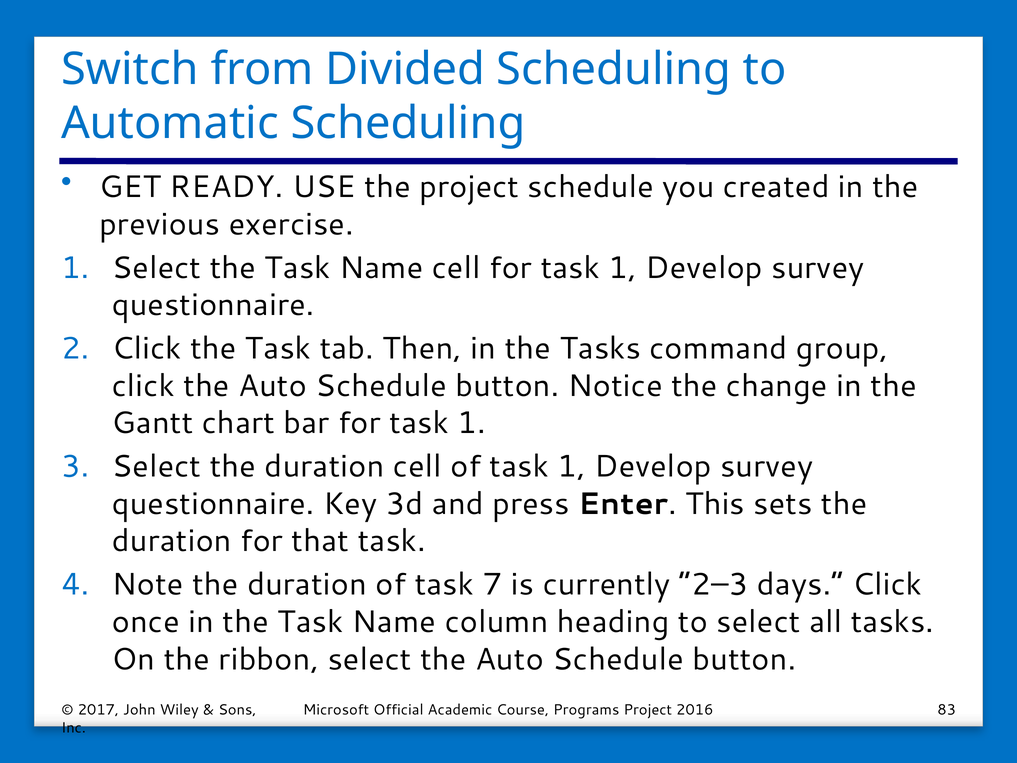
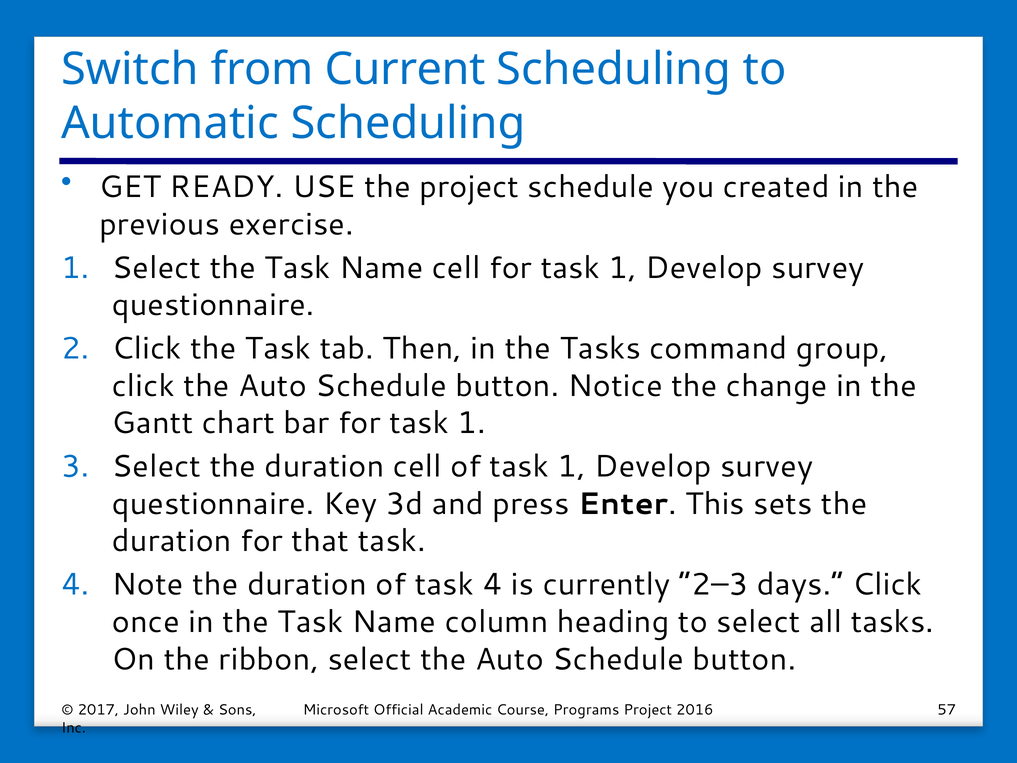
Divided: Divided -> Current (405, 69)
of task 7: 7 -> 4 (492, 585)
83: 83 -> 57 (947, 710)
